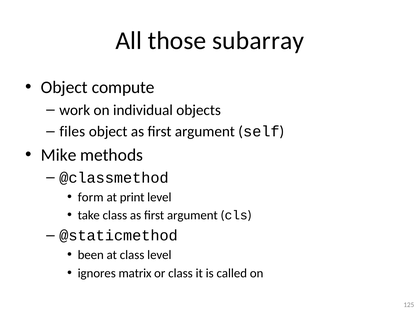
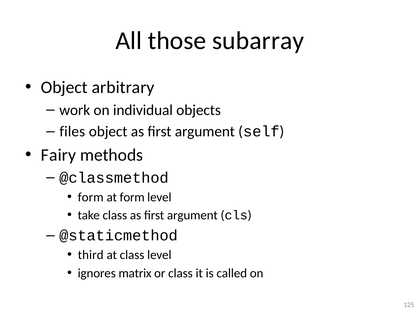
compute: compute -> arbitrary (123, 87)
Mike: Mike -> Fairy (59, 155)
at print: print -> form (132, 197)
been: been -> third (91, 255)
